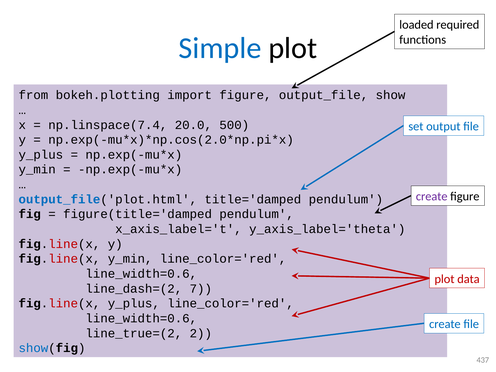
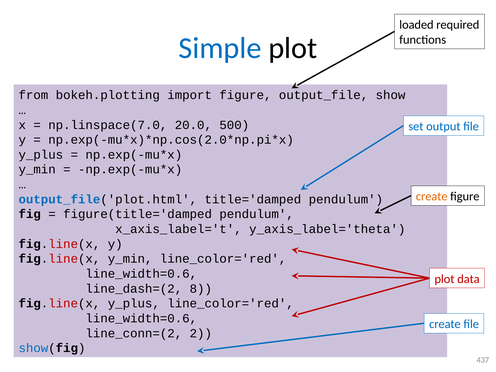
np.linspace(7.4: np.linspace(7.4 -> np.linspace(7.0 (108, 125)
create colour: purple -> orange (432, 196)
7: 7 -> 8 (201, 289)
line_true=(2: line_true=(2 -> line_conn=(2 (134, 333)
